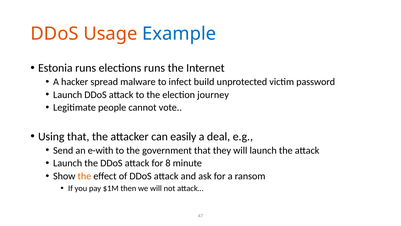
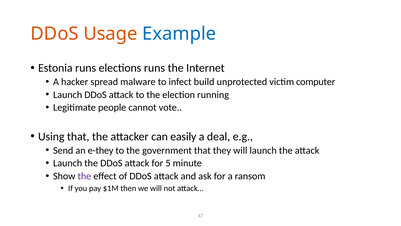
password: password -> computer (316, 82)
journey: journey -> running (213, 95)
e-with: e-with -> e-they (101, 150)
8: 8 -> 5 (168, 163)
the colour: orange -> purple (84, 176)
